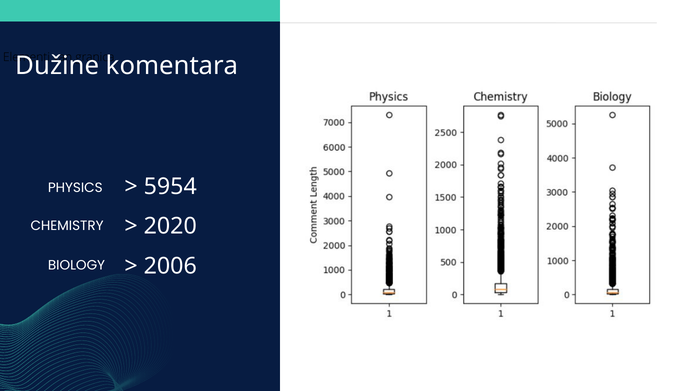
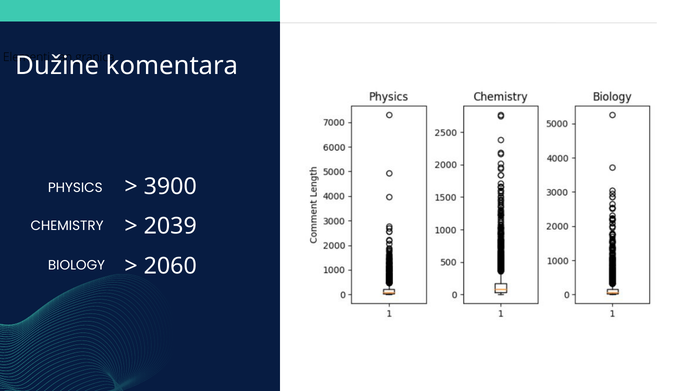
5954: 5954 -> 3900 (170, 187)
2020: 2020 -> 2039 (170, 227)
2006: 2006 -> 2060 (170, 267)
